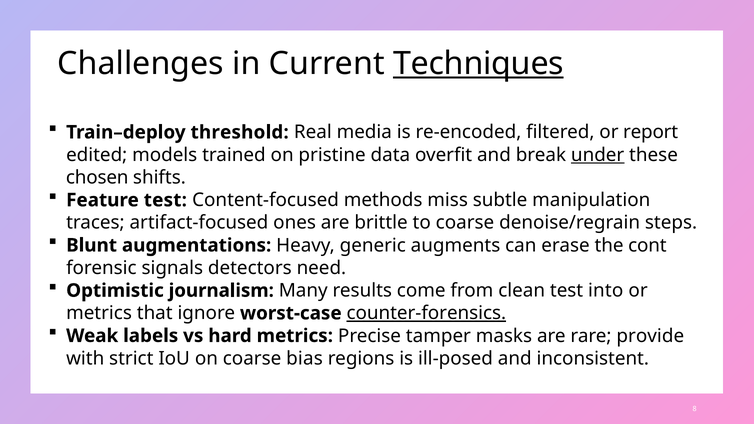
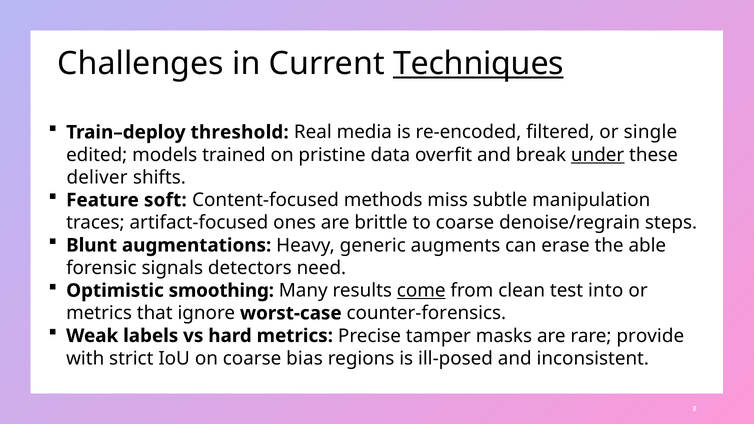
report: report -> single (650, 132)
chosen: chosen -> deliver (97, 178)
Feature test: test -> soft (165, 200)
cont: cont -> able (647, 245)
journalism: journalism -> smoothing (221, 291)
come underline: none -> present (421, 291)
counter-forensics underline: present -> none (426, 313)
